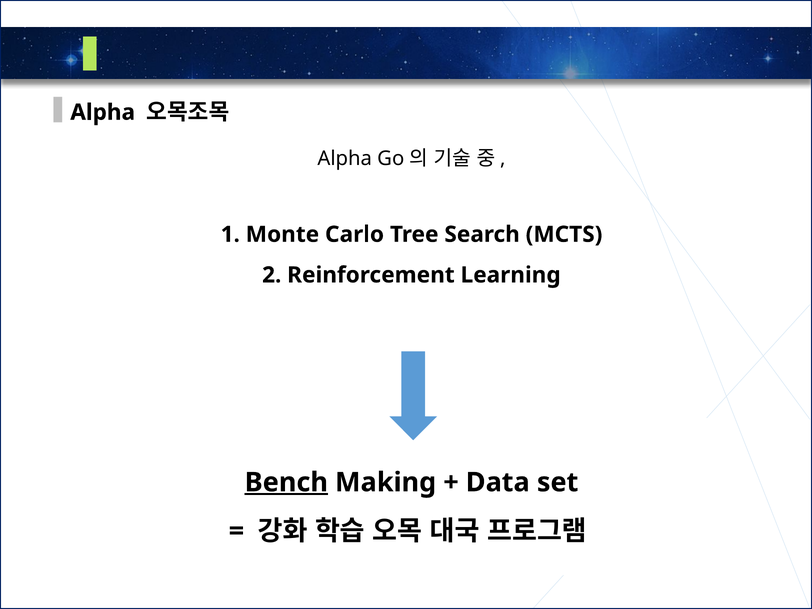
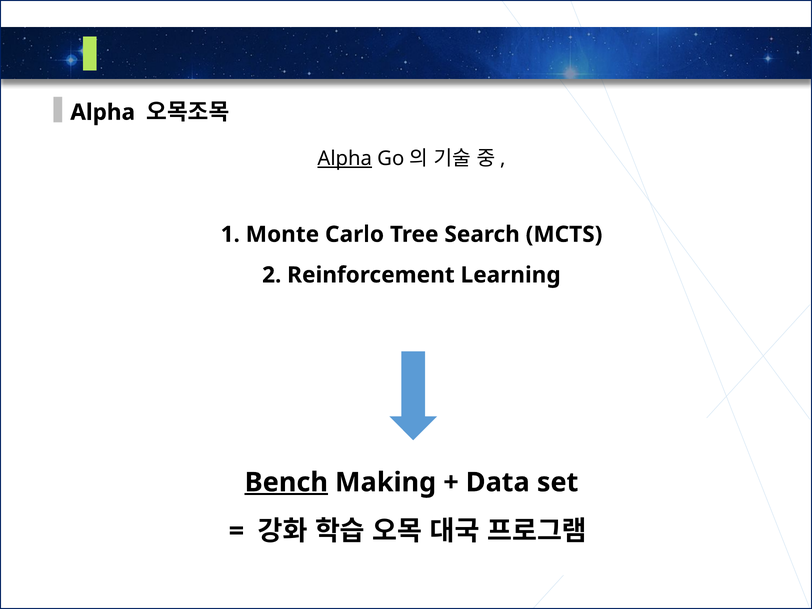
Alpha underline: none -> present (345, 158)
